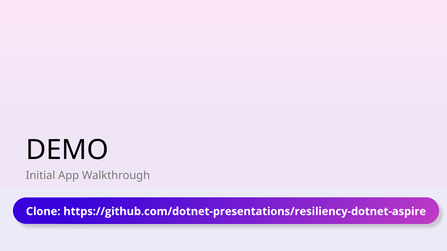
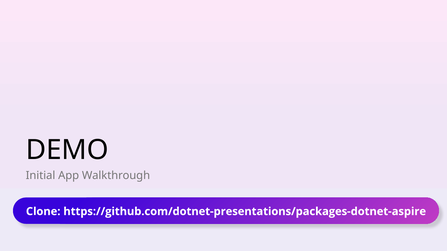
https://github.com/dotnet-presentations/resiliency-dotnet-aspire: https://github.com/dotnet-presentations/resiliency-dotnet-aspire -> https://github.com/dotnet-presentations/packages-dotnet-aspire (245, 212)
